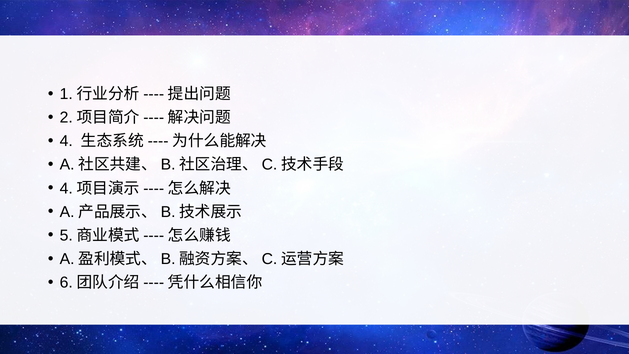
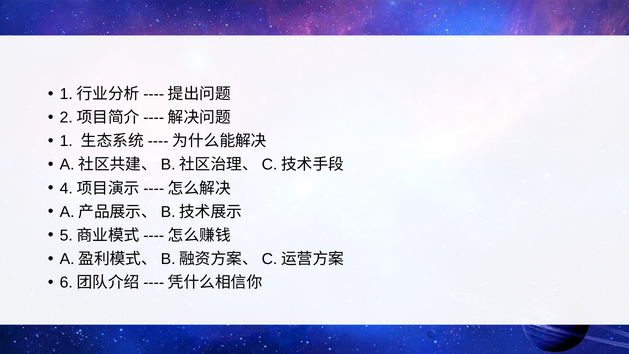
4: 4 -> 1 (66, 141)
